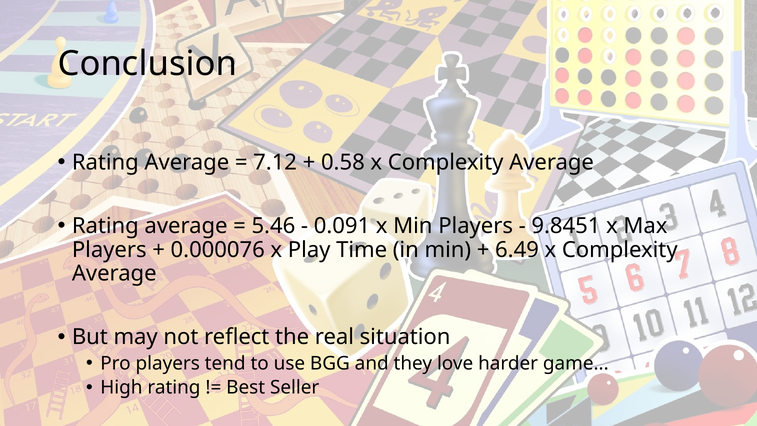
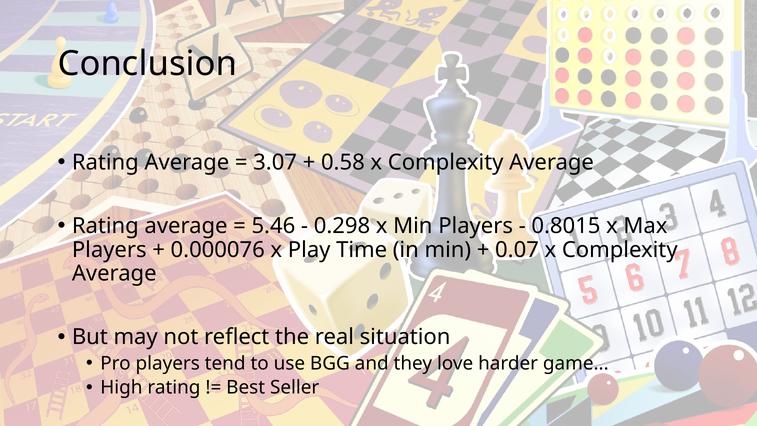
7.12: 7.12 -> 3.07 (275, 162)
0.091: 0.091 -> 0.298 (342, 226)
9.8451: 9.8451 -> 0.8015 (566, 226)
6.49: 6.49 -> 0.07 (517, 250)
